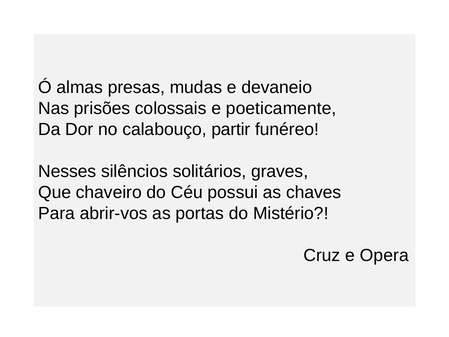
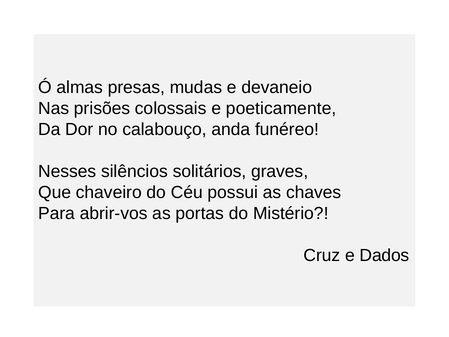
partir: partir -> anda (231, 129)
Opera: Opera -> Dados (384, 255)
